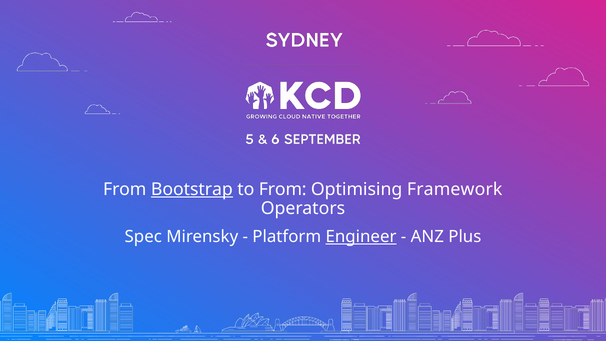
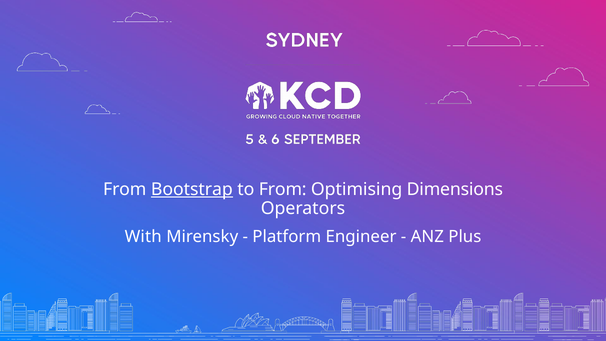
Framework: Framework -> Dimensions (455, 189)
Spec: Spec -> With (143, 237)
Engineer underline: present -> none (361, 237)
